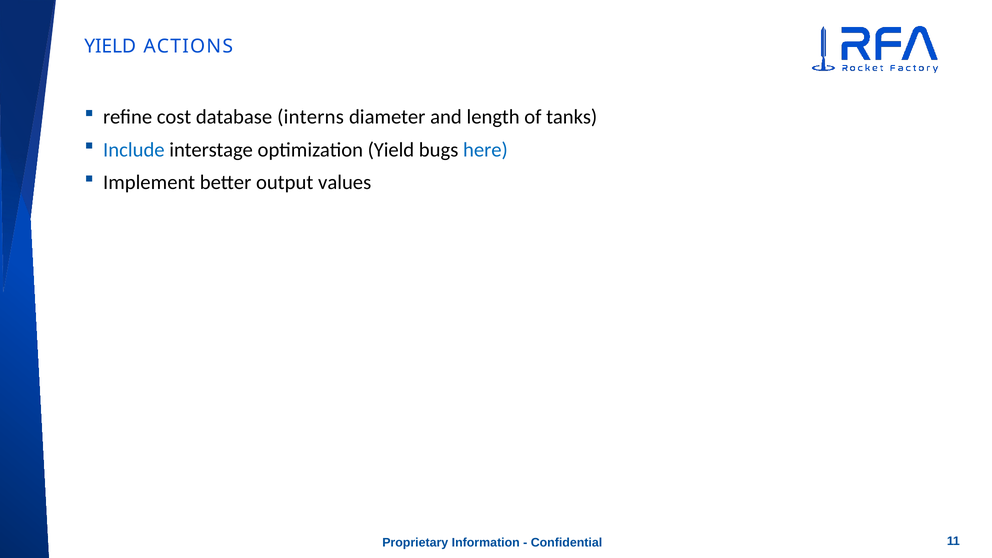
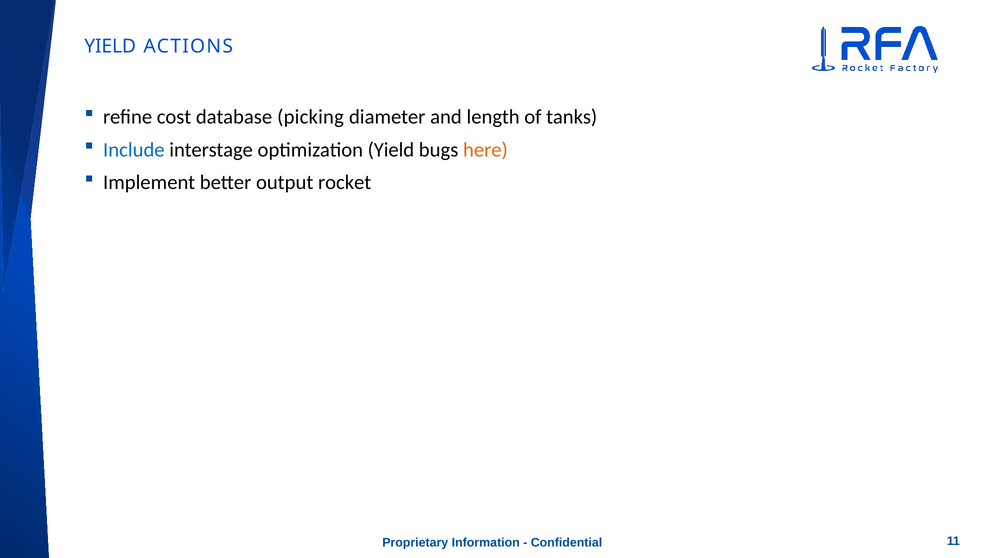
interns: interns -> picking (311, 117)
here colour: blue -> orange (485, 150)
values: values -> rocket (345, 182)
